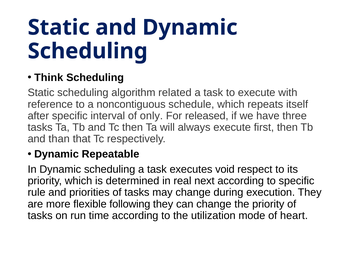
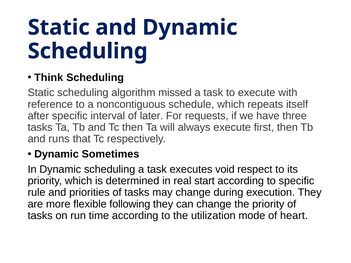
related: related -> missed (175, 93)
only: only -> later (152, 116)
released: released -> requests (207, 116)
than: than -> runs (59, 139)
Repeatable: Repeatable -> Sometimes (111, 154)
next: next -> start (204, 181)
